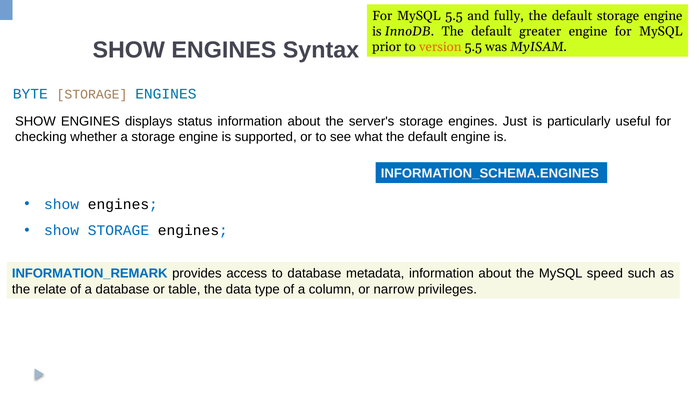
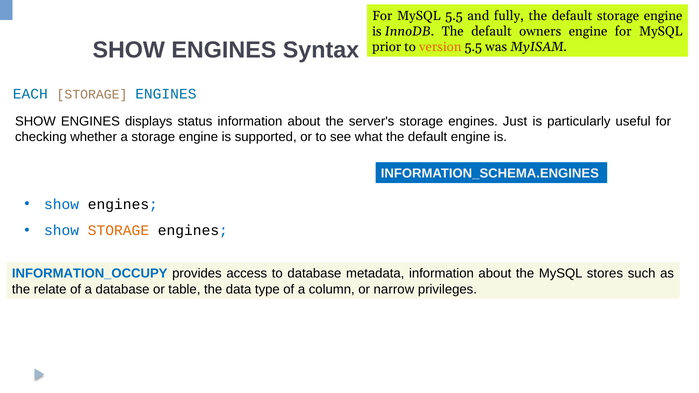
greater: greater -> owners (540, 31)
BYTE: BYTE -> EACH (30, 94)
STORAGE colour: blue -> orange (118, 231)
INFORMATION_REMARK: INFORMATION_REMARK -> INFORMATION_OCCUPY (90, 274)
speed: speed -> stores (605, 274)
